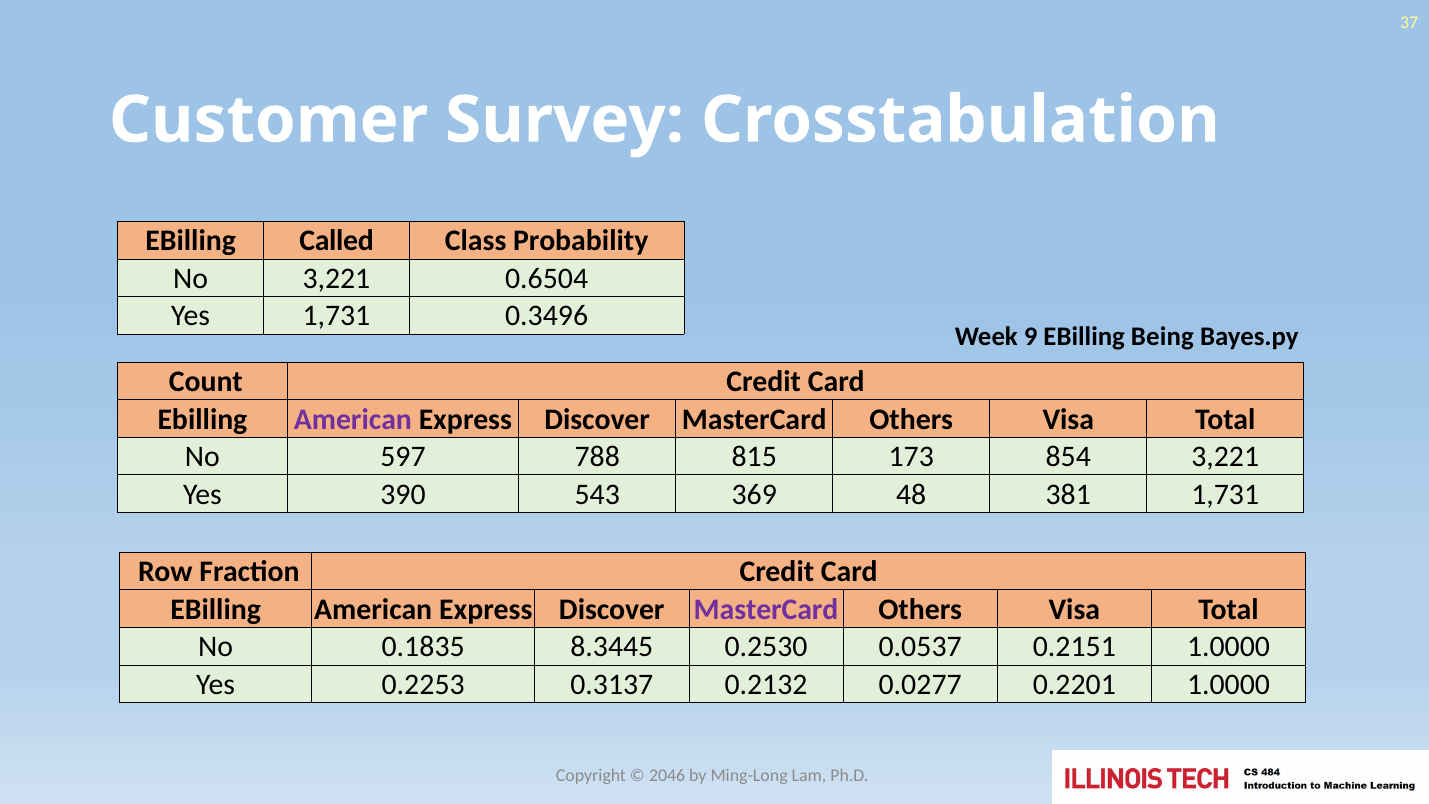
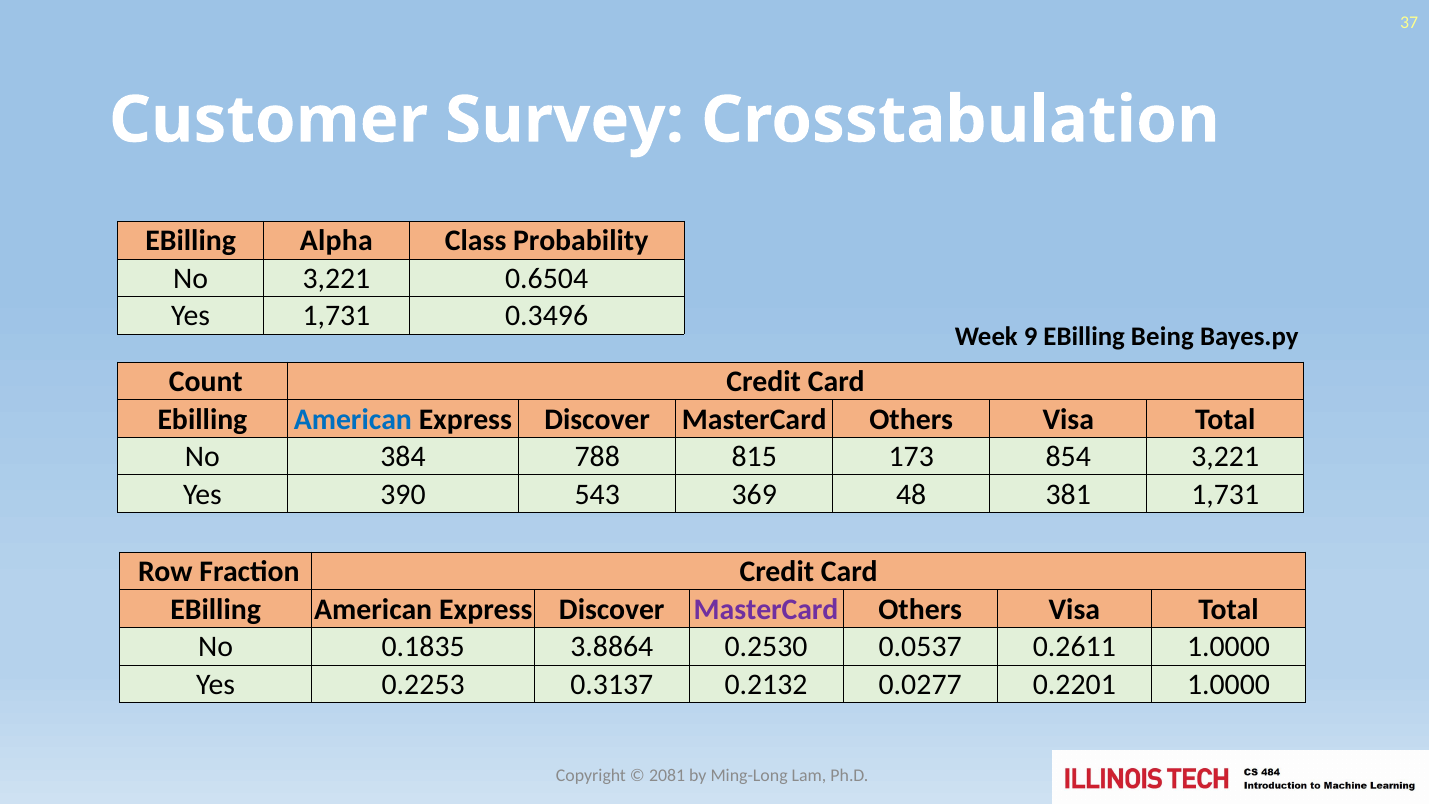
Called: Called -> Alpha (336, 241)
American colour: purple -> blue (353, 419)
597: 597 -> 384 (403, 457)
8.3445: 8.3445 -> 3.8864 (612, 647)
0.2151: 0.2151 -> 0.2611 (1074, 647)
2046: 2046 -> 2081 (667, 776)
